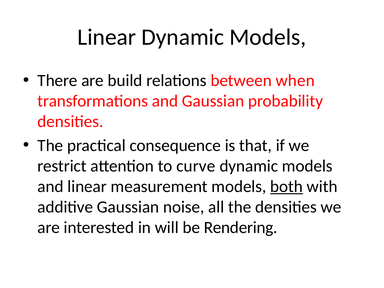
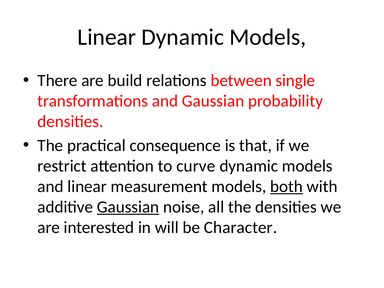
when: when -> single (295, 81)
Gaussian underline: none -> present (128, 207)
Rendering: Rendering -> Character (241, 227)
